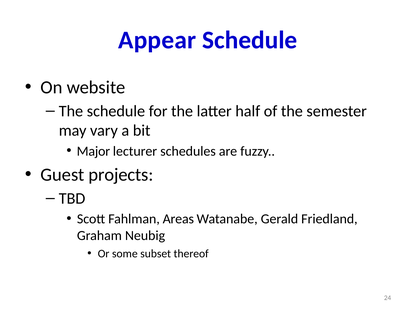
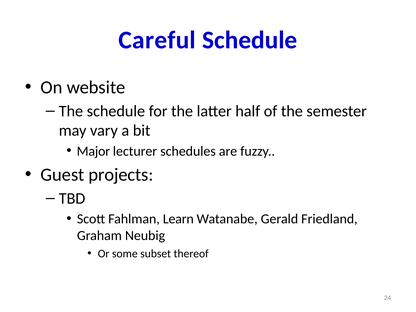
Appear: Appear -> Careful (157, 40)
Areas: Areas -> Learn (178, 219)
